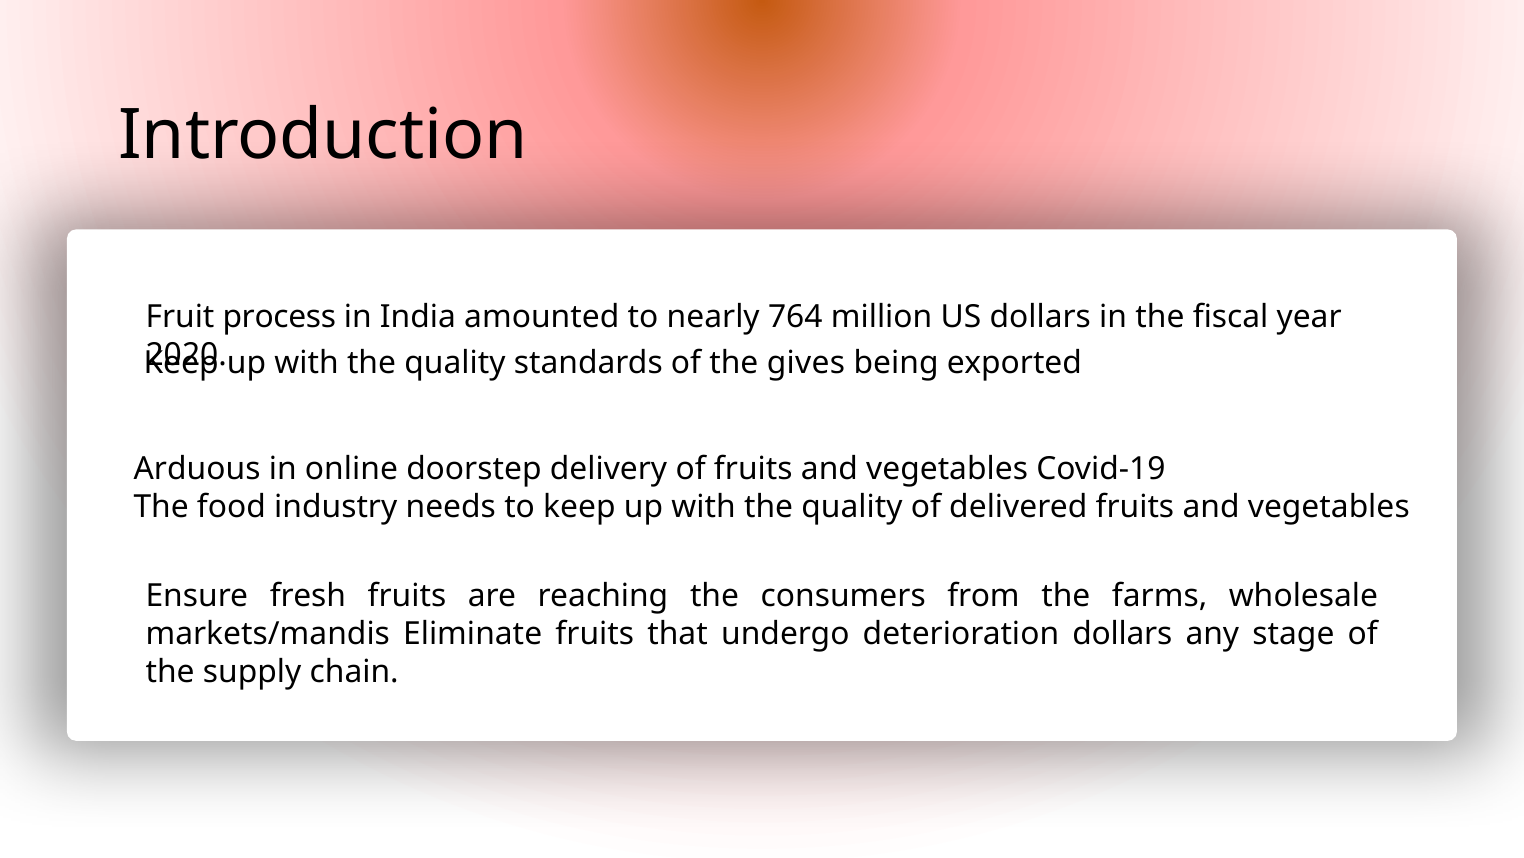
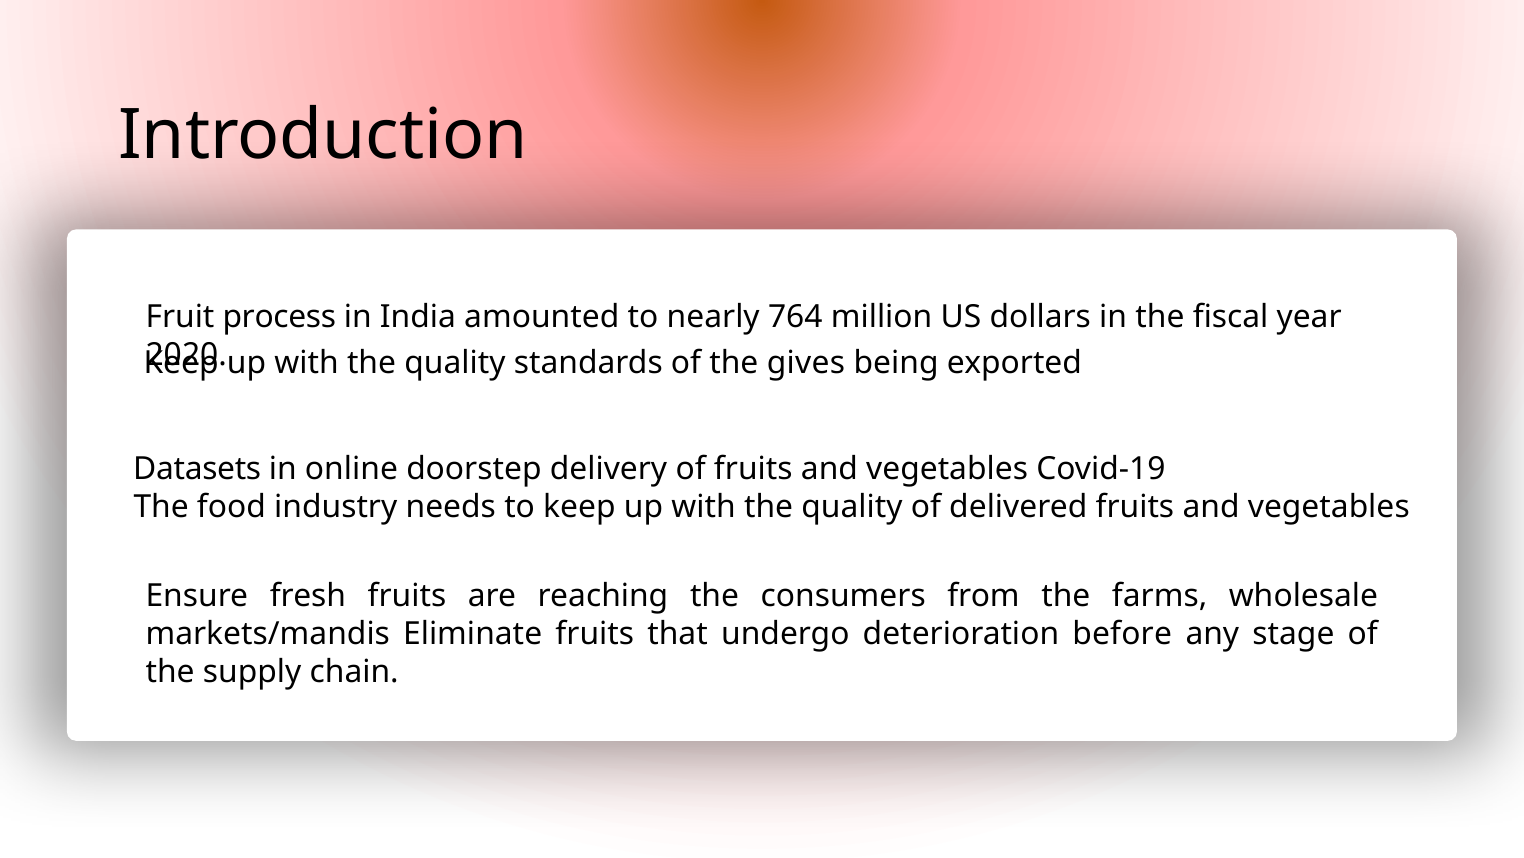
Arduous: Arduous -> Datasets (197, 469)
deterioration dollars: dollars -> before (1122, 634)
